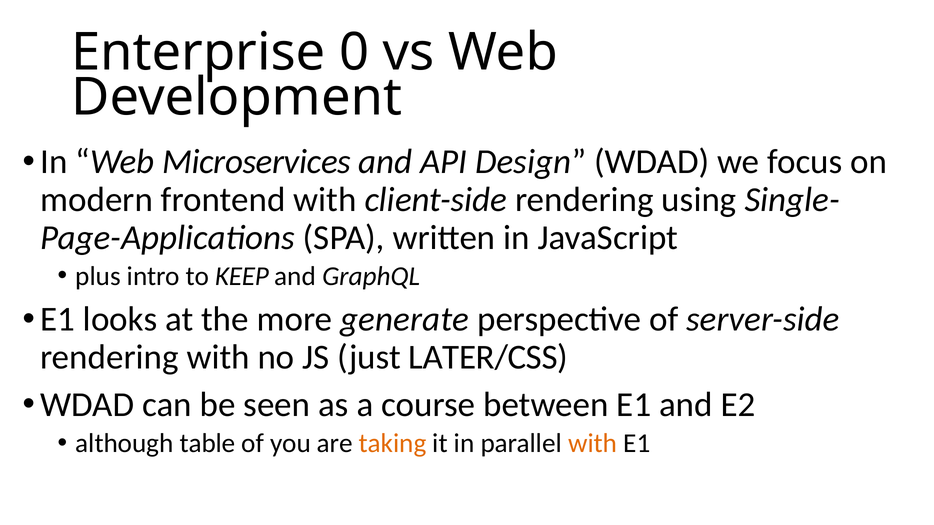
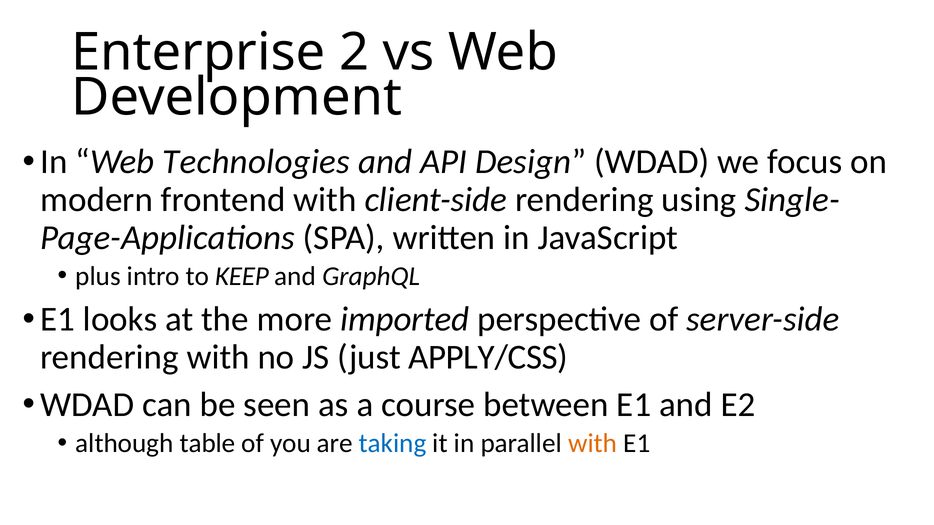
0: 0 -> 2 (354, 52)
Microservices: Microservices -> Technologies (256, 162)
generate: generate -> imported (405, 320)
LATER/CSS: LATER/CSS -> APPLY/CSS (488, 357)
taking colour: orange -> blue (393, 444)
